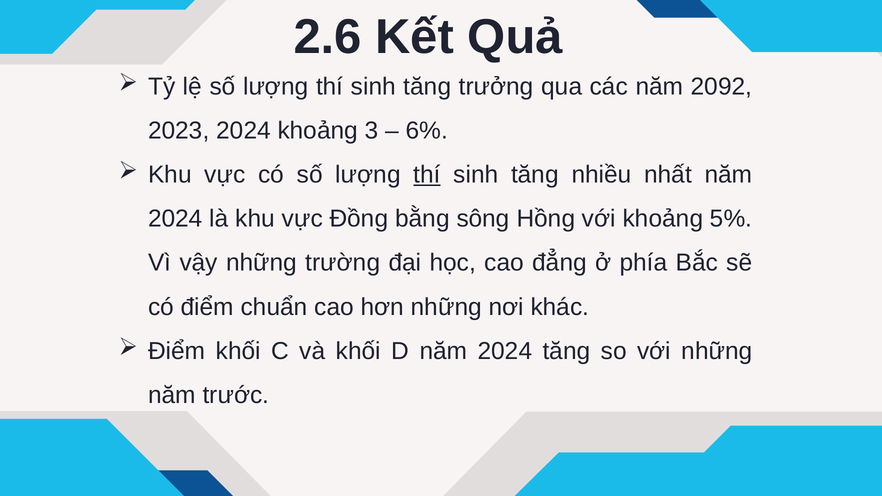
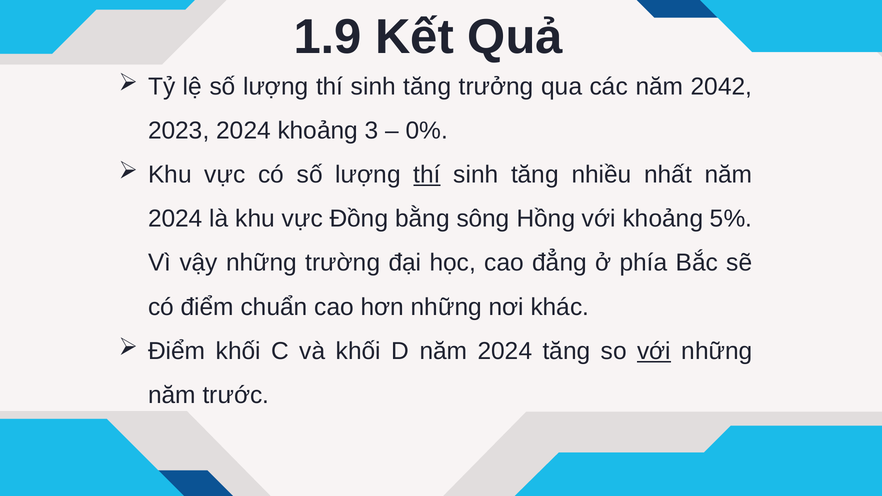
2.6: 2.6 -> 1.9 (328, 37)
2092: 2092 -> 2042 (721, 87)
6%: 6% -> 0% (427, 131)
với underline: none -> present (654, 351)
